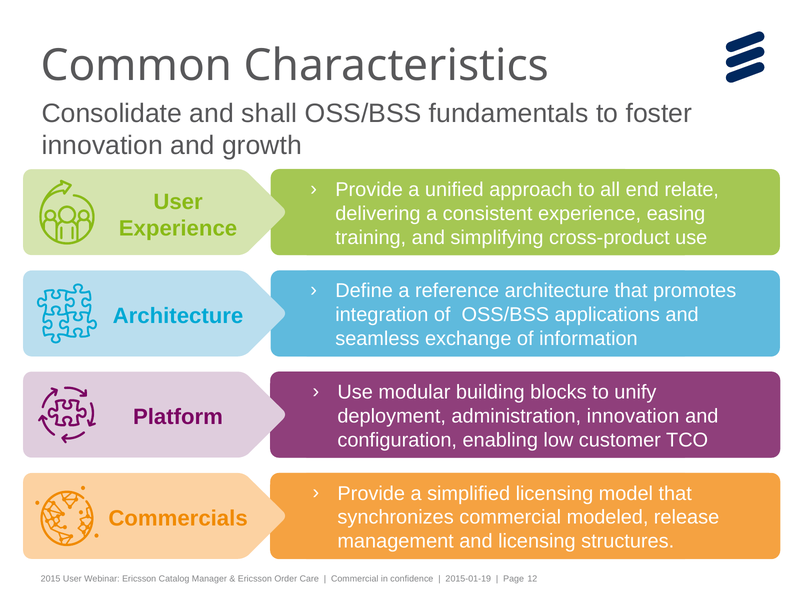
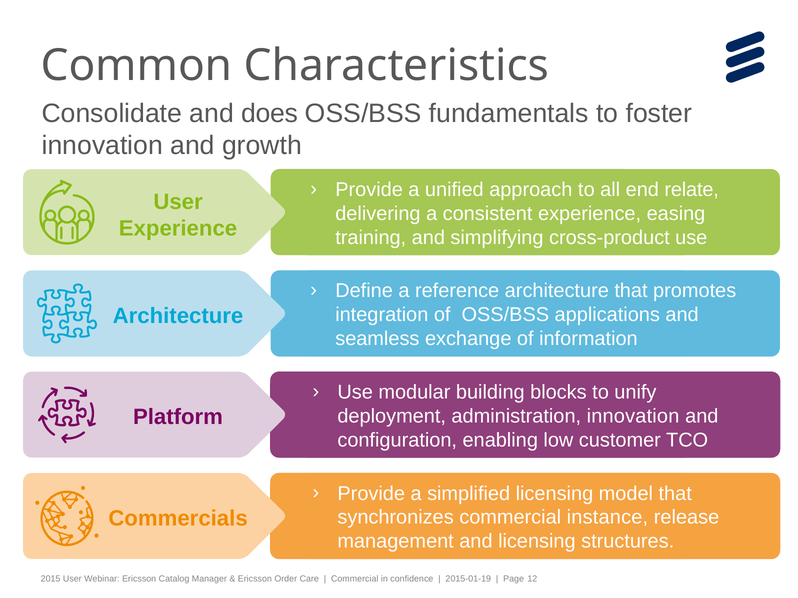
shall: shall -> does (270, 113)
modeled: modeled -> instance (607, 518)
